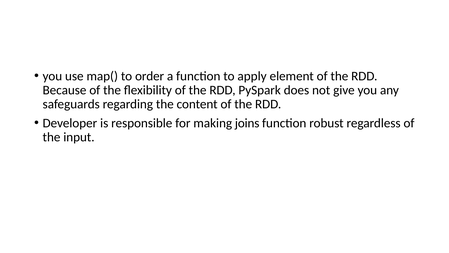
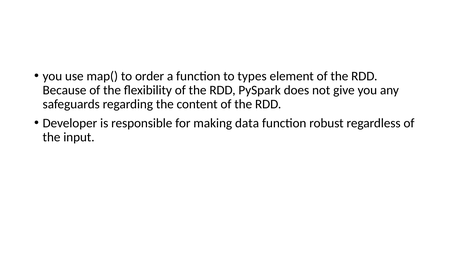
apply: apply -> types (252, 76)
joins: joins -> data (247, 123)
